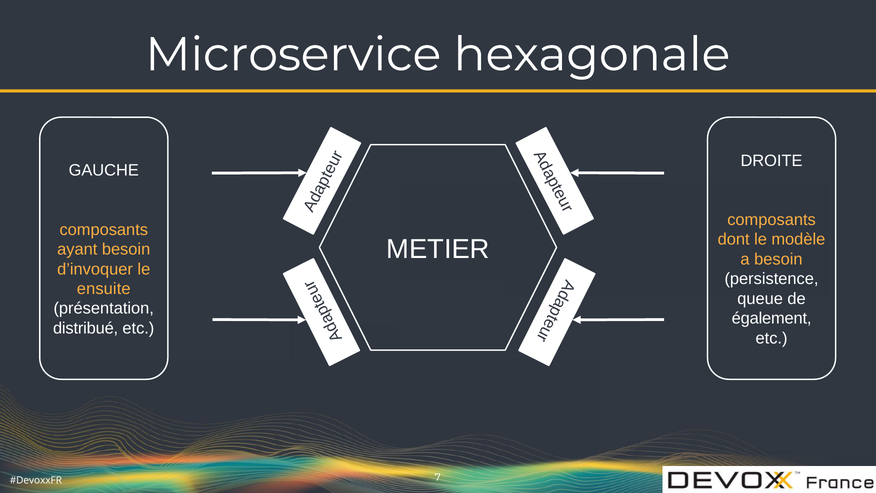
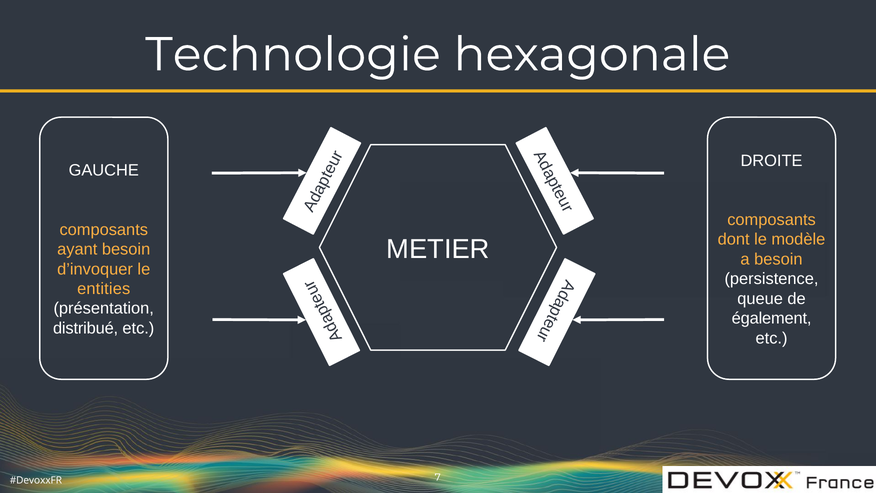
Microservice: Microservice -> Technologie (293, 55)
ensuite: ensuite -> entities (104, 289)
